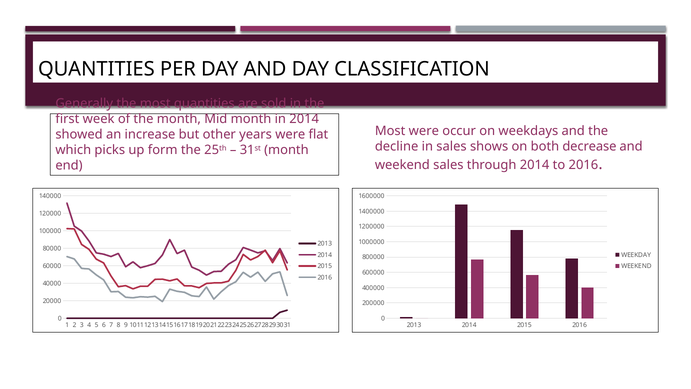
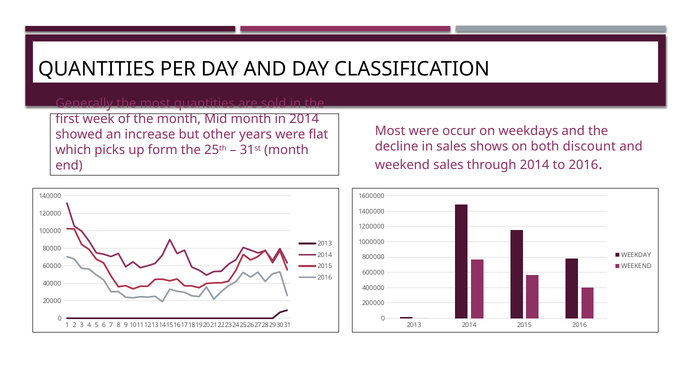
decrease: decrease -> discount (589, 147)
